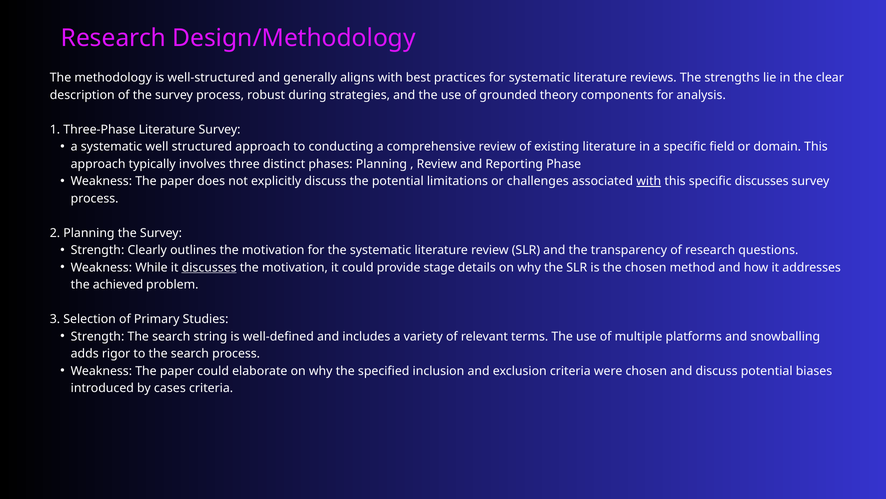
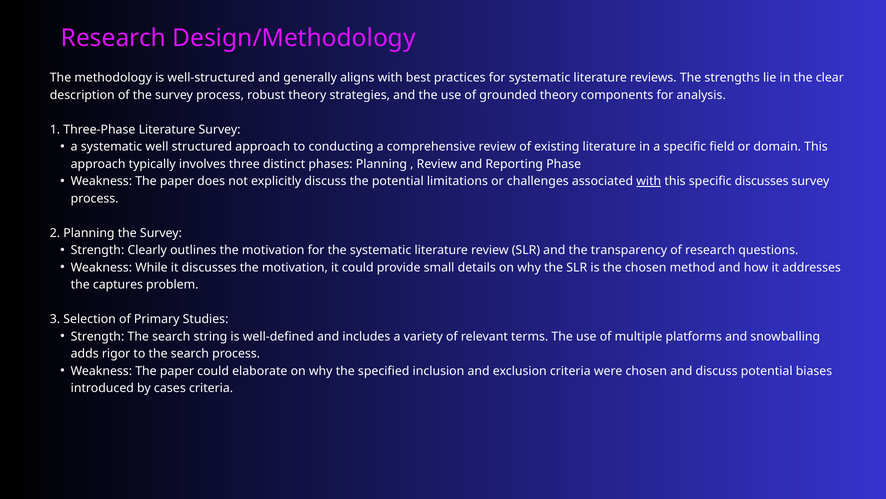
robust during: during -> theory (307, 95)
discusses underline: present -> none (209, 267)
stage: stage -> small (439, 267)
achieved: achieved -> captures (118, 284)
